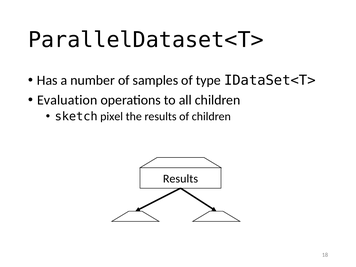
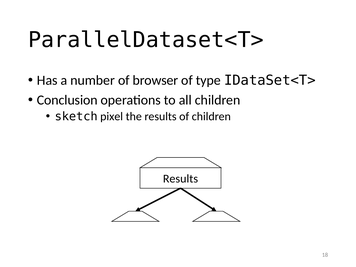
samples: samples -> browser (155, 80)
Evaluation: Evaluation -> Conclusion (67, 100)
